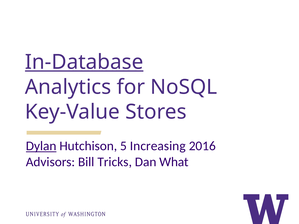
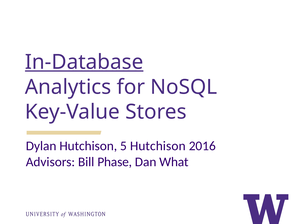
Dylan underline: present -> none (41, 146)
5 Increasing: Increasing -> Hutchison (158, 146)
Tricks: Tricks -> Phase (115, 162)
